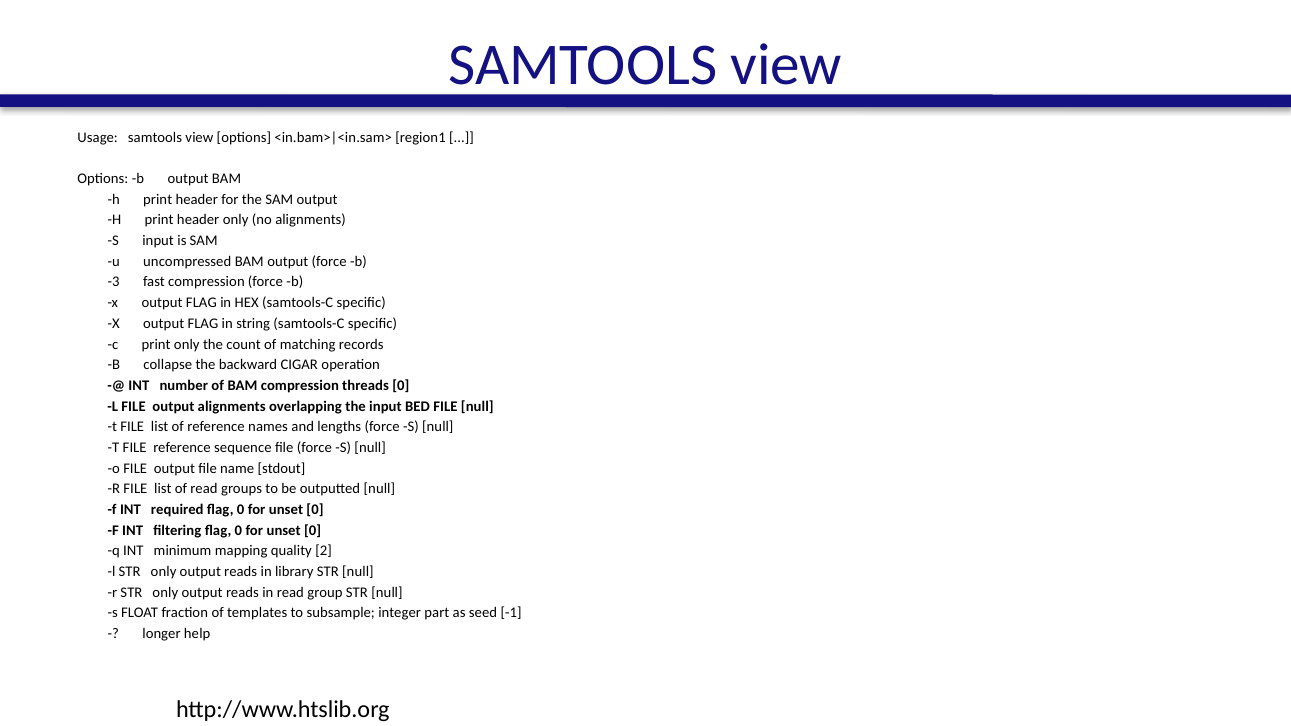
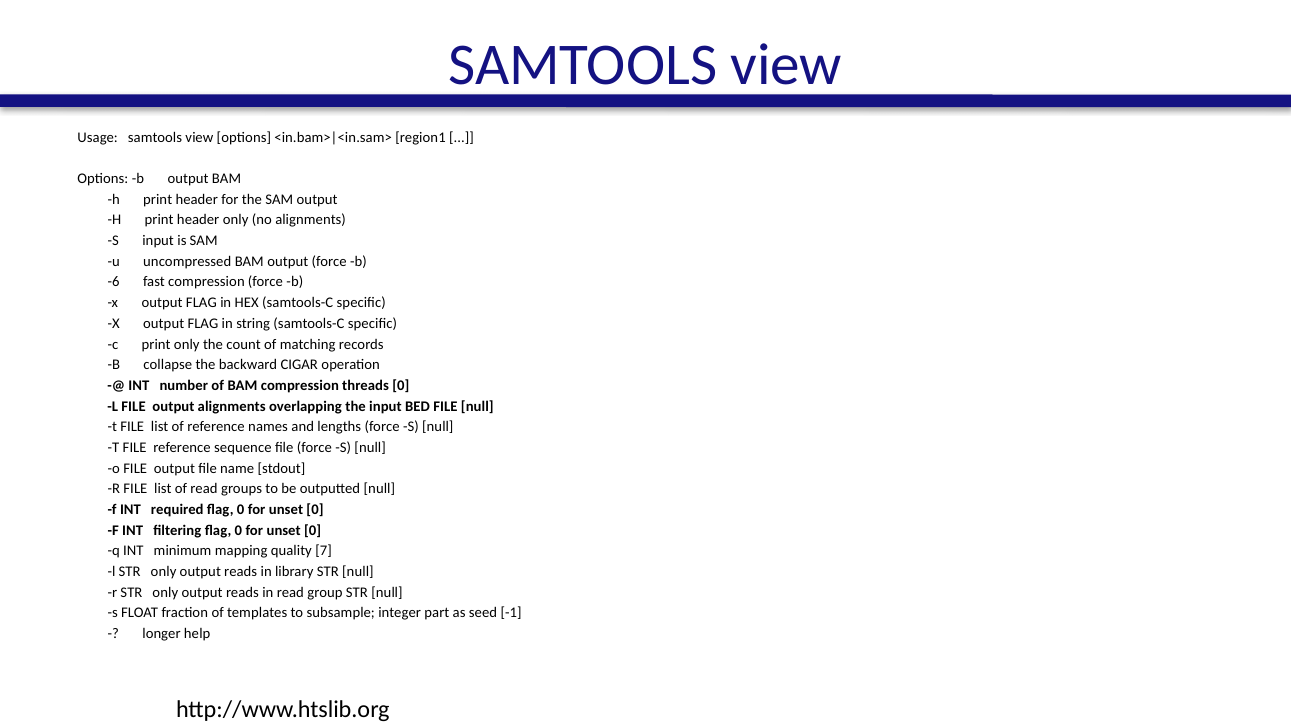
-3: -3 -> -6 (114, 282)
2: 2 -> 7 (324, 551)
